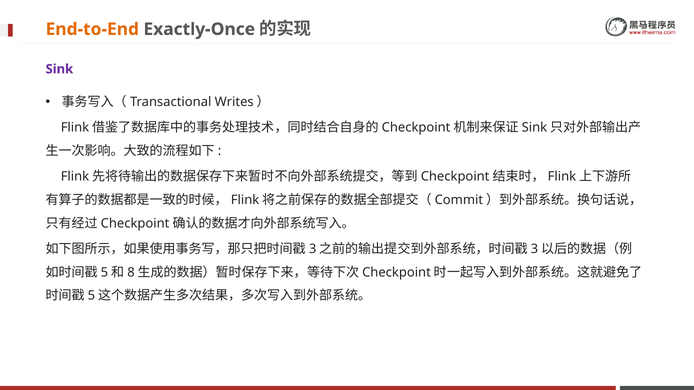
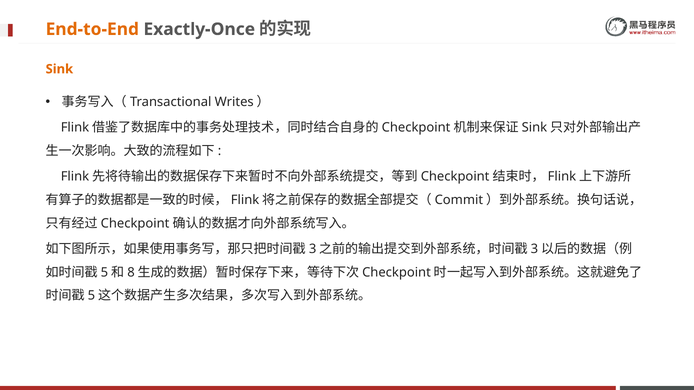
Sink colour: purple -> orange (59, 69)
